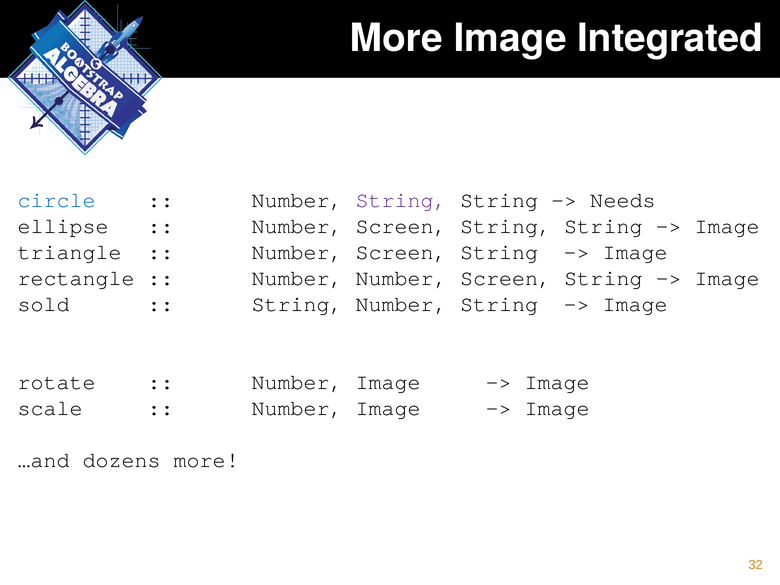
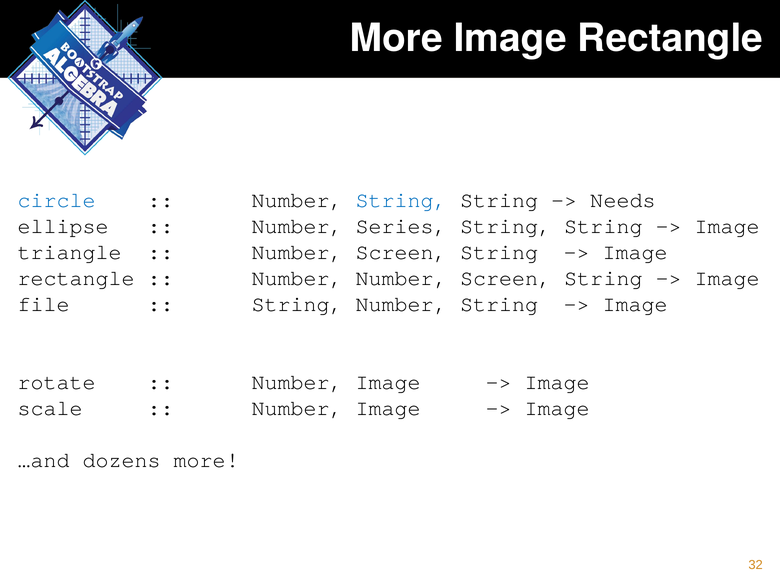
More Image Integrated: Integrated -> Rectangle (670, 38)
String colour: purple -> blue (401, 200)
Screen: Screen -> Series (401, 226)
sold: sold -> file (44, 304)
